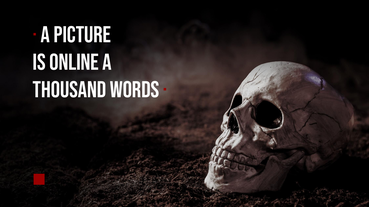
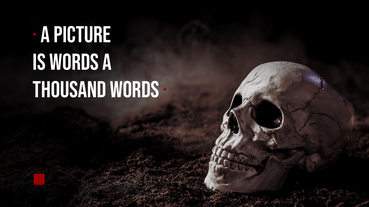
IS ONLINE: ONLINE -> WORDS (74, 62)
